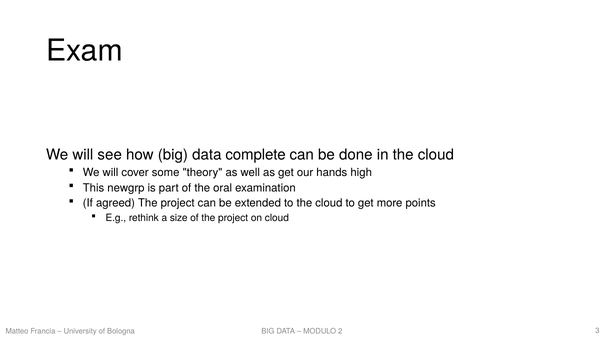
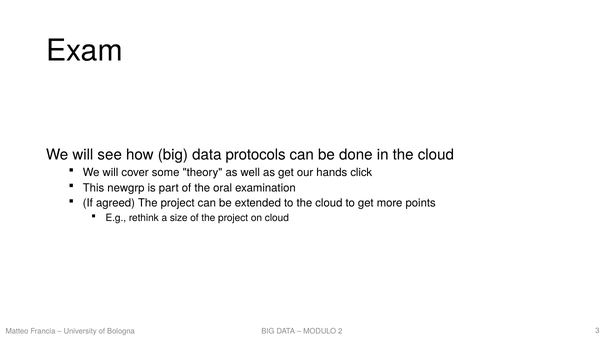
complete: complete -> protocols (256, 155)
high: high -> click (361, 172)
